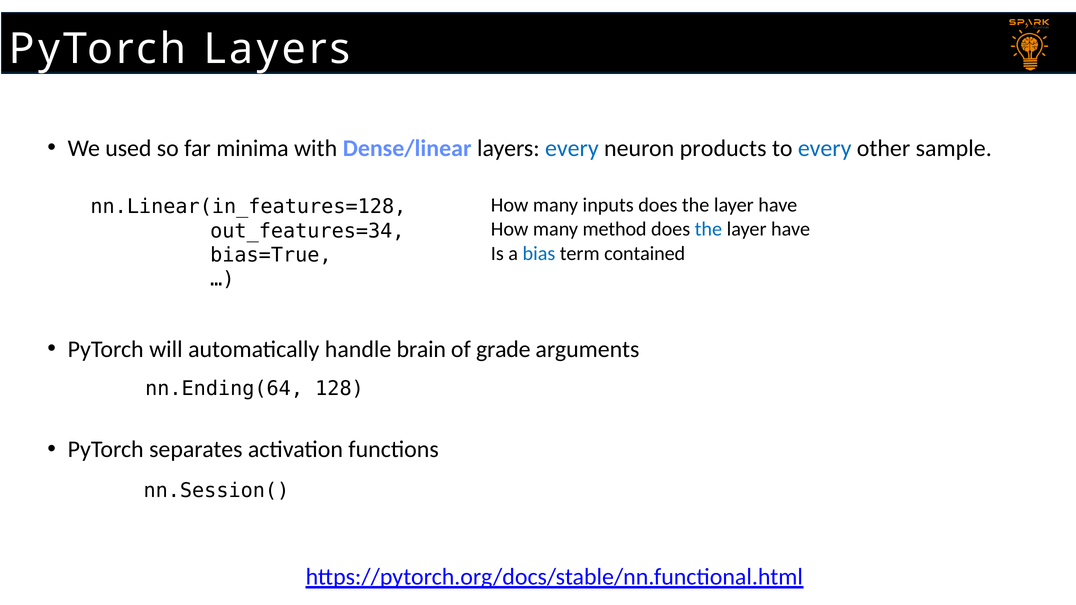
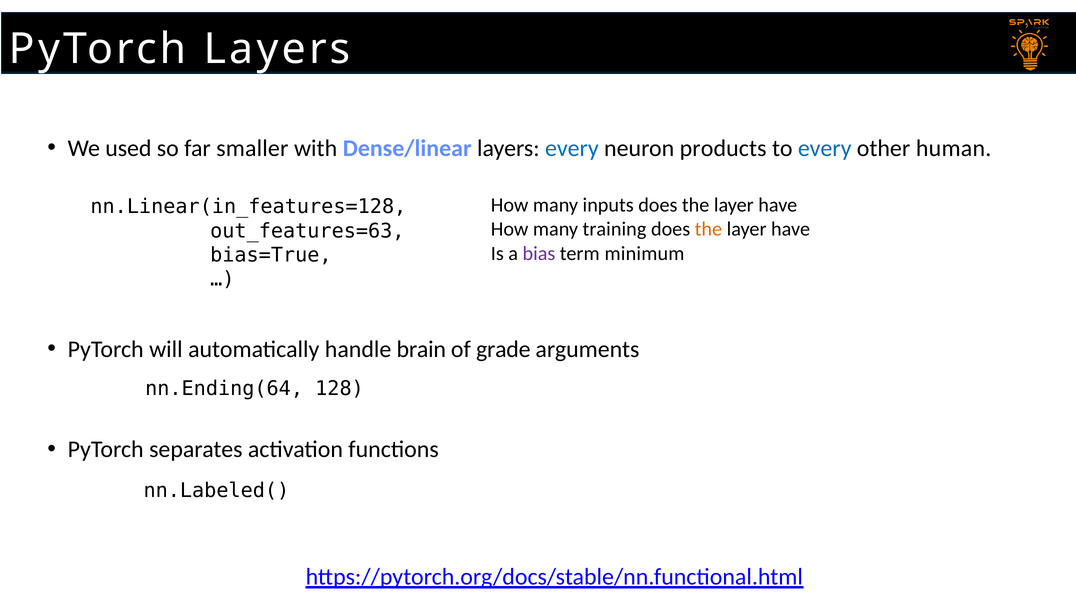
minima: minima -> smaller (252, 148)
sample: sample -> human (954, 148)
method: method -> training (614, 229)
the colour: blue -> orange (708, 229)
out_features=34: out_features=34 -> out_features=63 (307, 231)
bias colour: blue -> purple (539, 254)
contained: contained -> minimum (644, 254)
nn.Session(: nn.Session( -> nn.Labeled( (216, 491)
